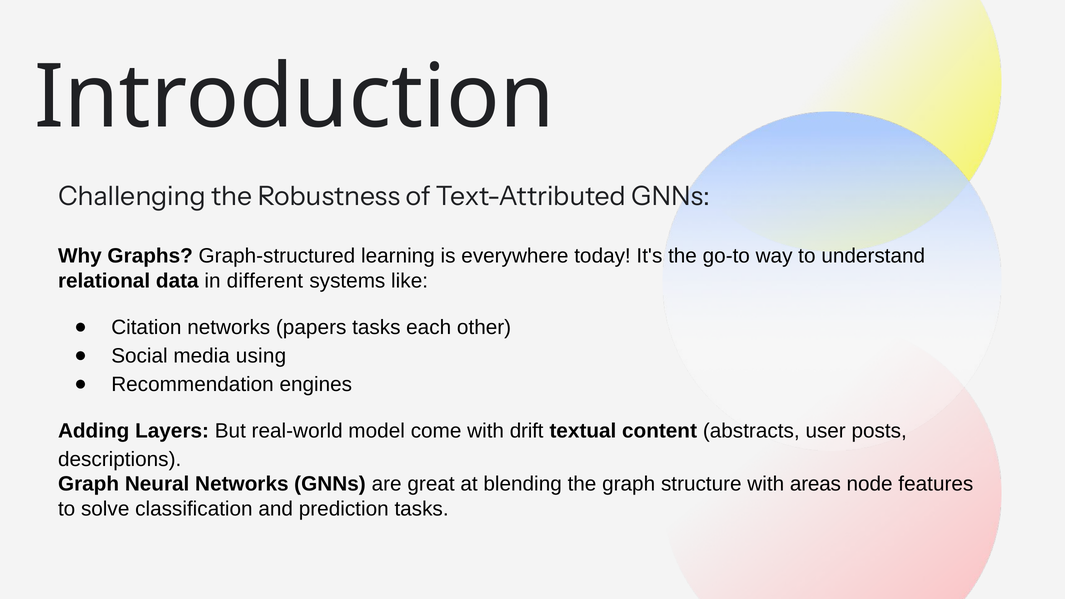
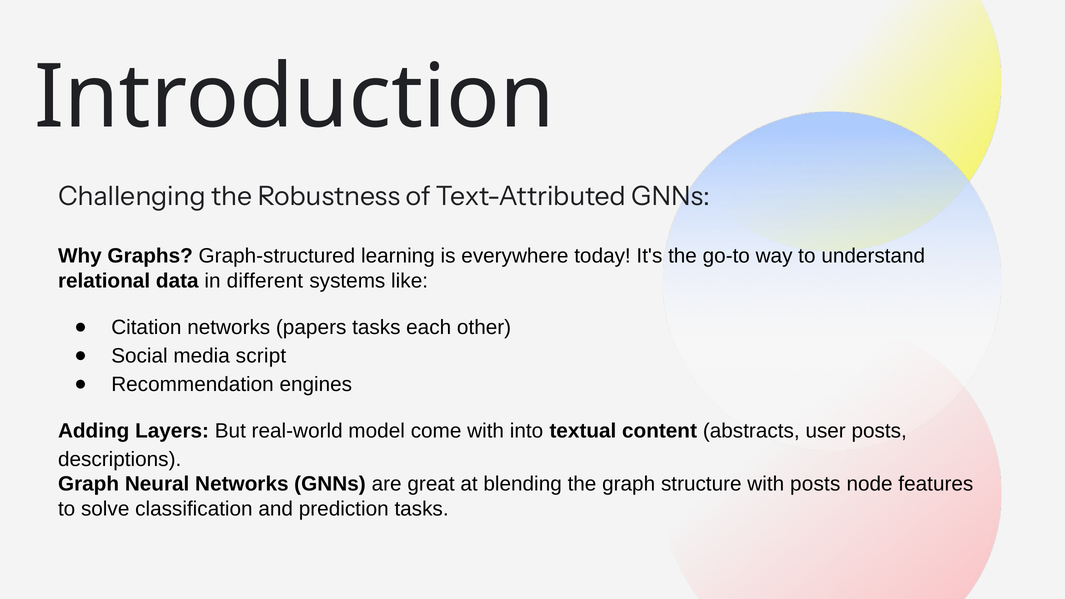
using: using -> script (261, 356)
drift: drift -> into (527, 431)
with areas: areas -> posts (815, 484)
